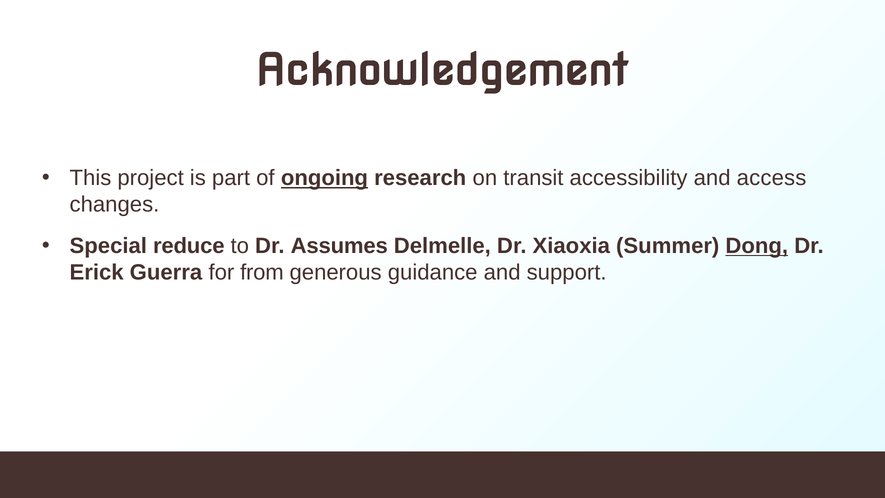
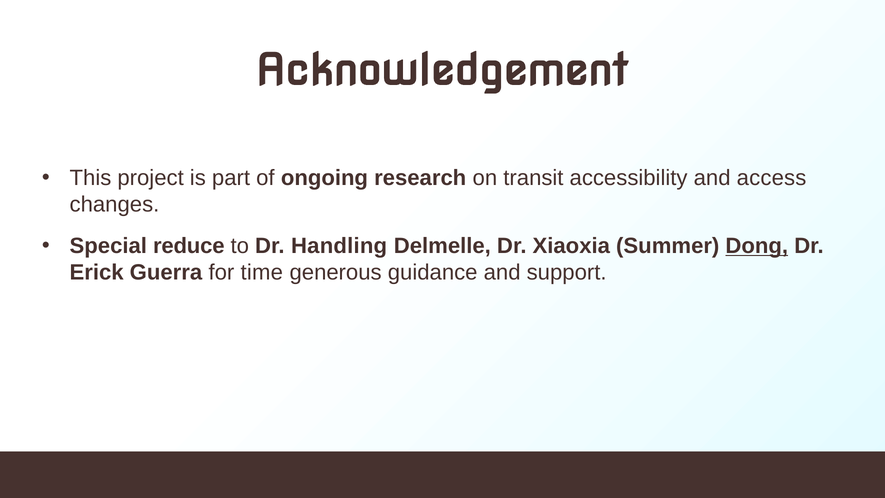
ongoing underline: present -> none (324, 178)
Assumes: Assumes -> Handling (339, 246)
from: from -> time (262, 272)
